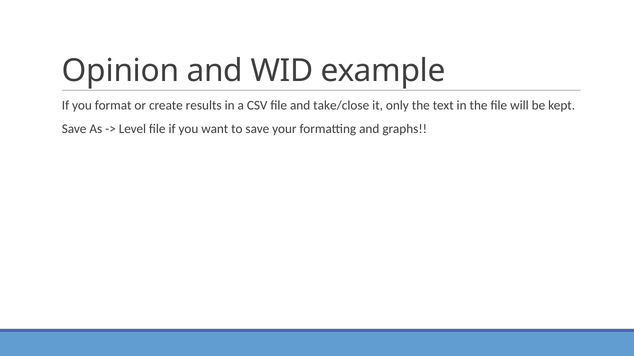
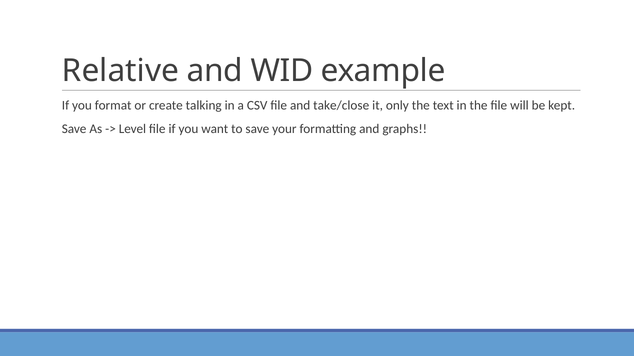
Opinion: Opinion -> Relative (120, 71)
results: results -> talking (204, 105)
